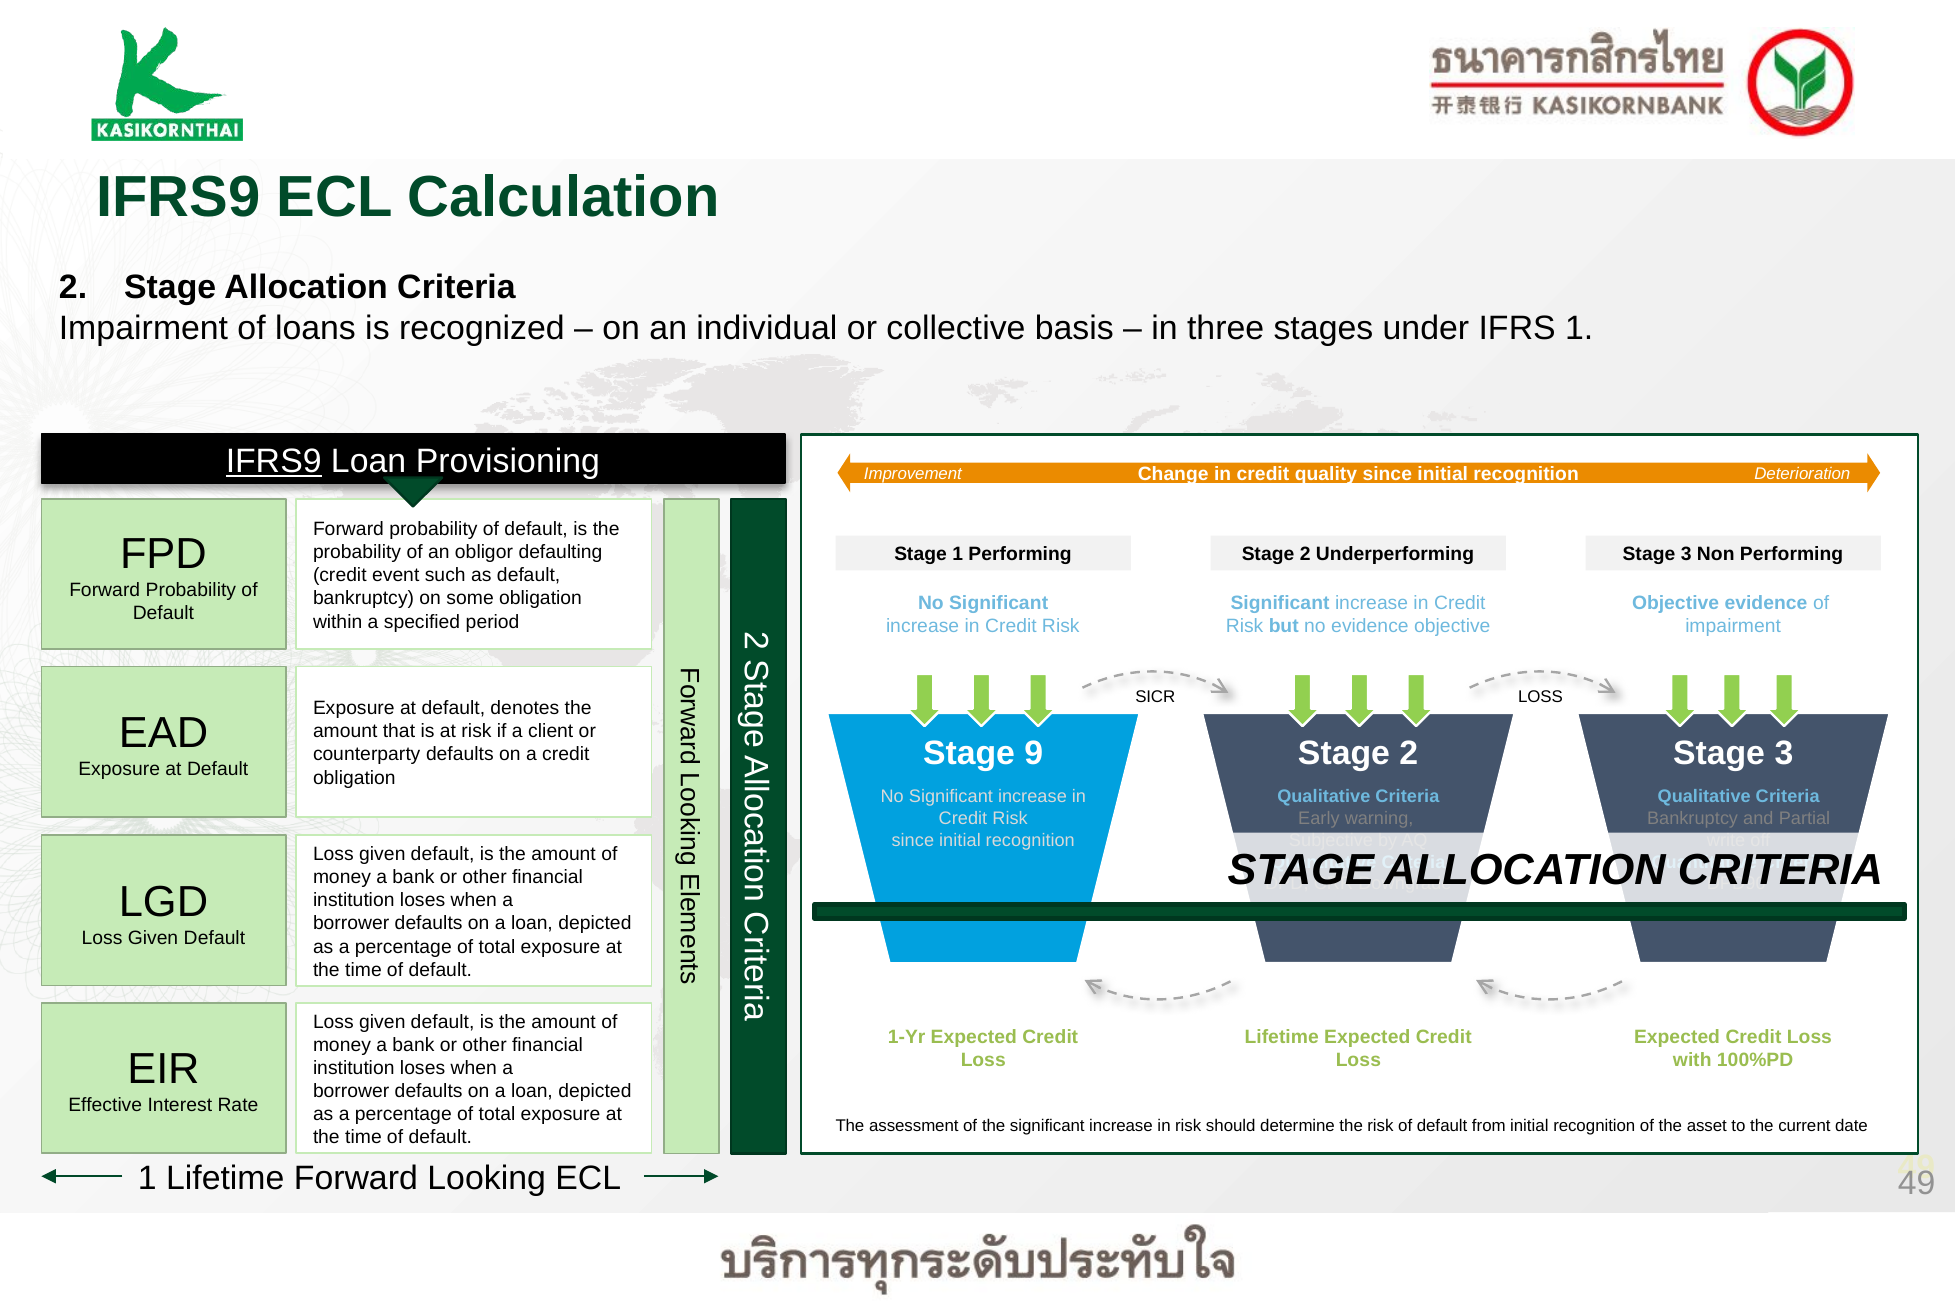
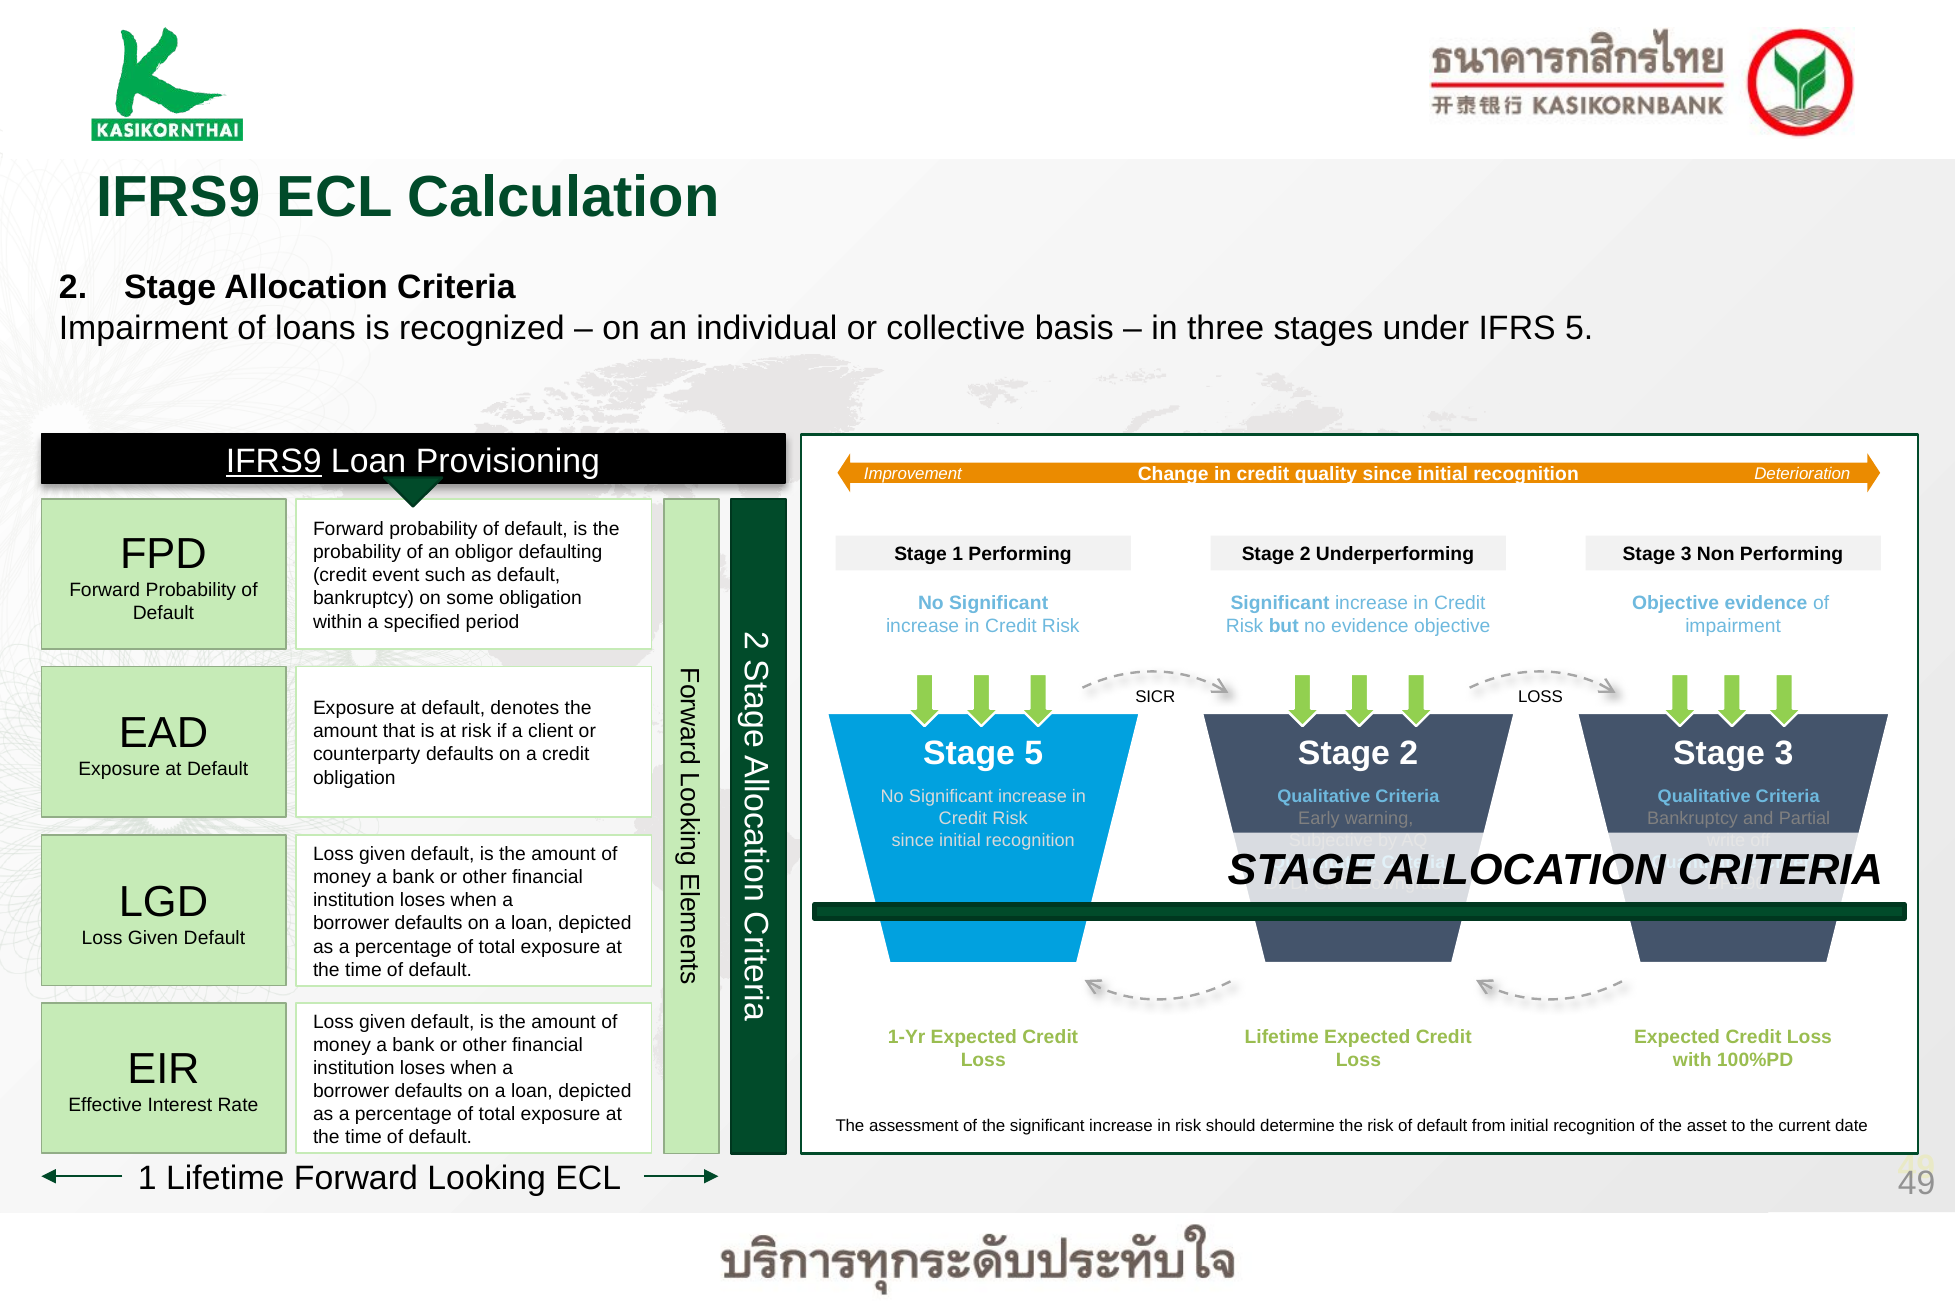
IFRS 1: 1 -> 5 (1579, 328)
Stage 9: 9 -> 5 (1034, 753)
